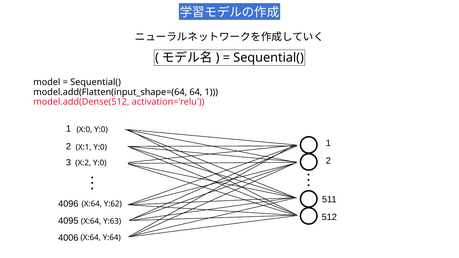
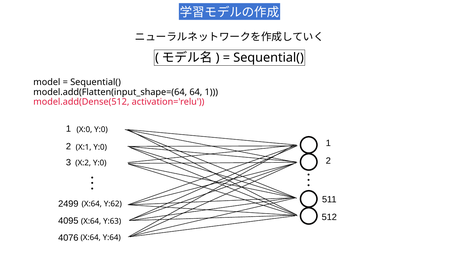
4096: 4096 -> 2499 (68, 204)
4006: 4006 -> 4076 (68, 238)
